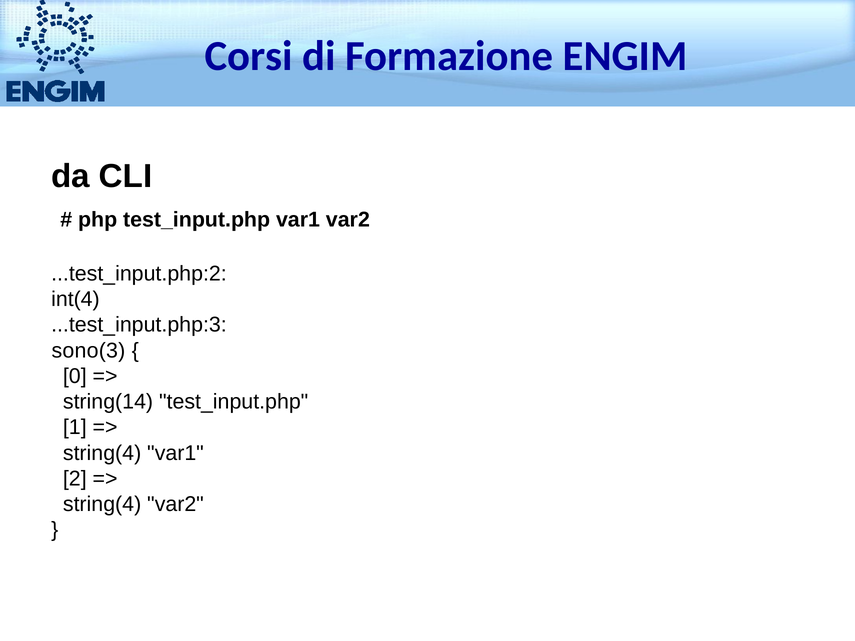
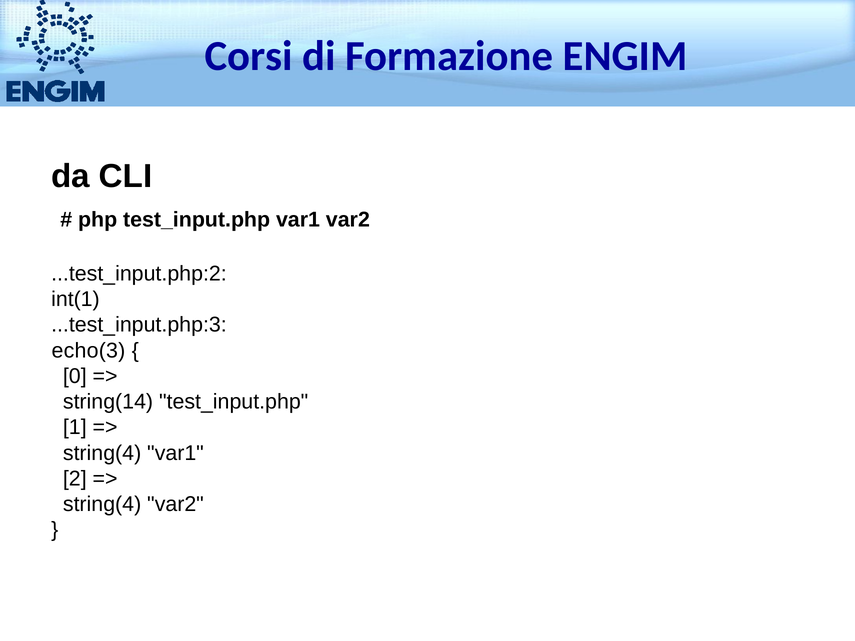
int(4: int(4 -> int(1 (75, 299)
sono(3: sono(3 -> echo(3 (88, 351)
